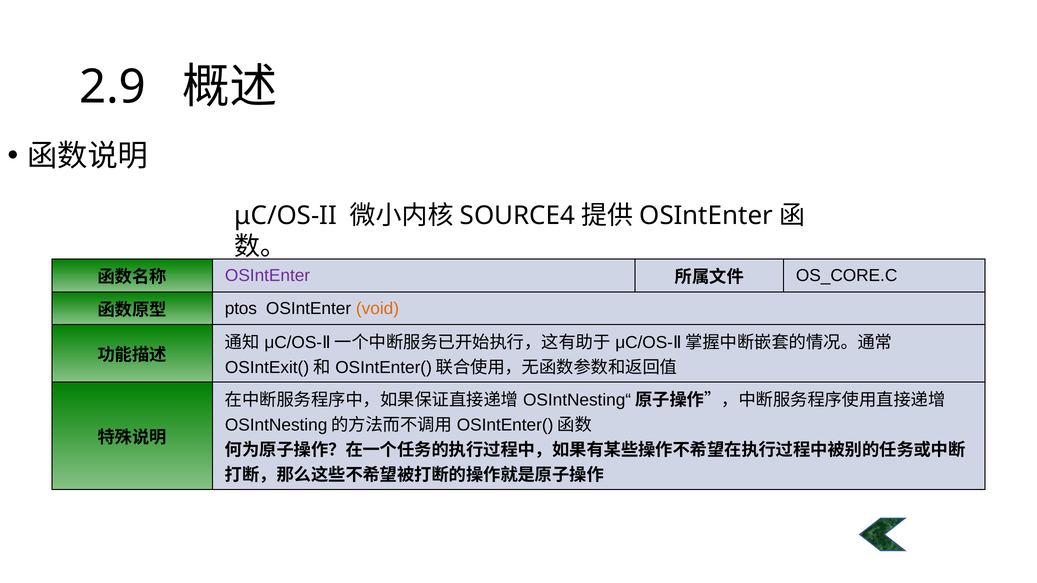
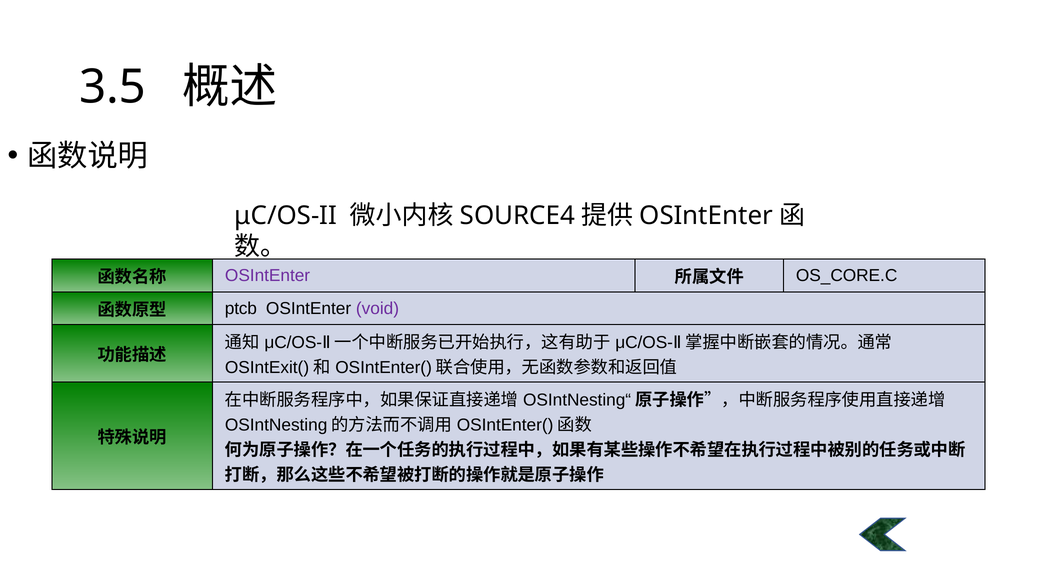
2.9: 2.9 -> 3.5 (113, 87)
ptos: ptos -> ptcb (241, 309)
void colour: orange -> purple (377, 309)
